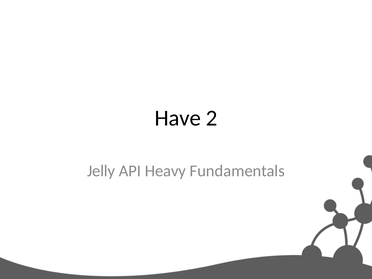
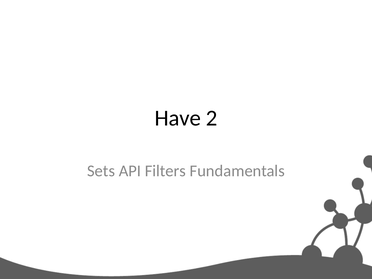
Jelly: Jelly -> Sets (101, 171)
Heavy: Heavy -> Filters (165, 171)
